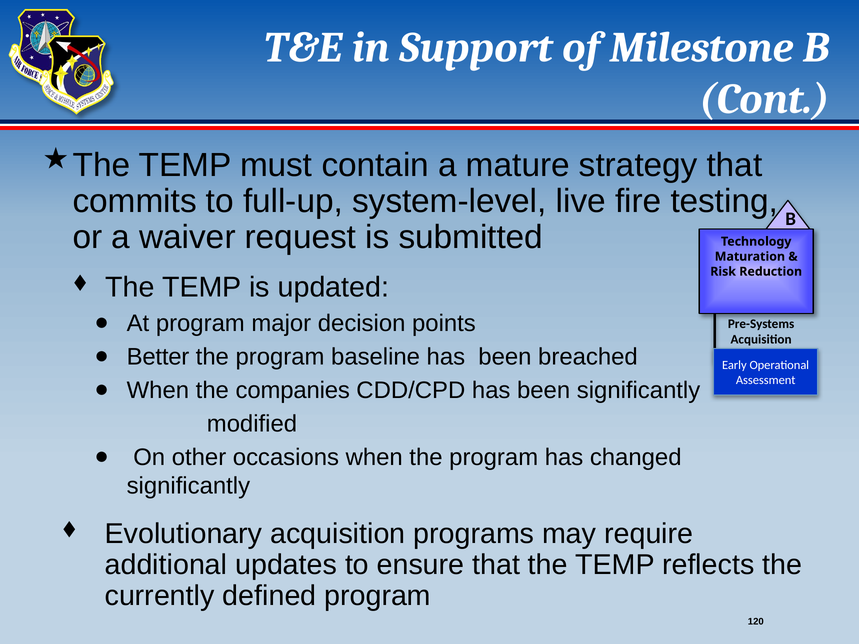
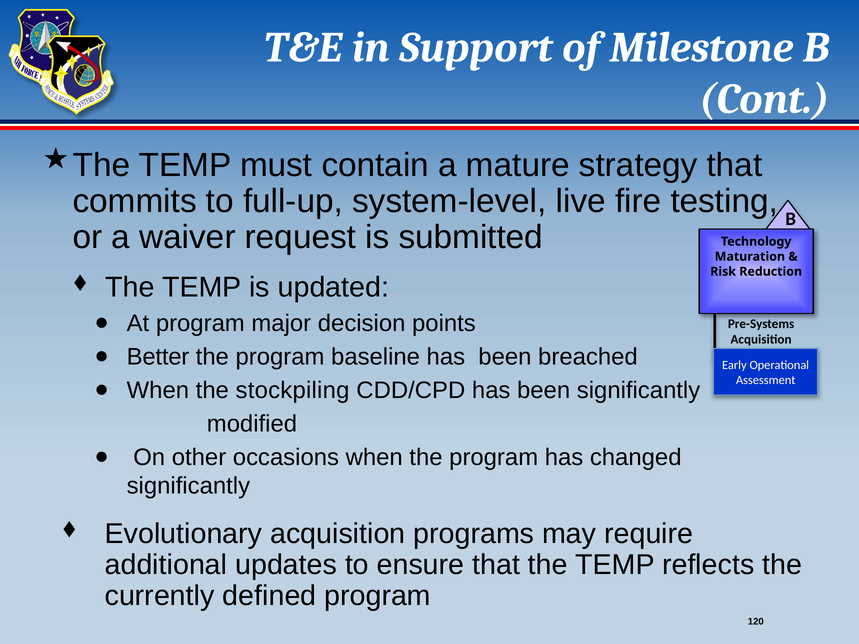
companies: companies -> stockpiling (293, 390)
